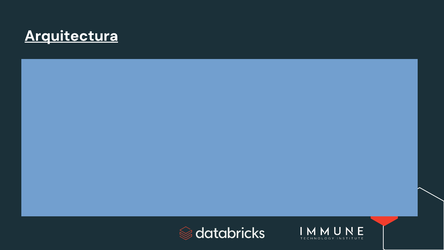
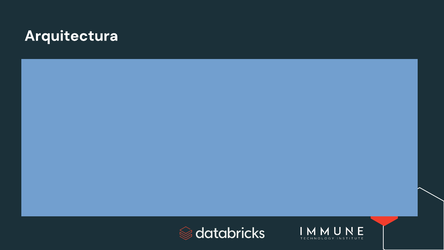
Arquitectura underline: present -> none (71, 36)
